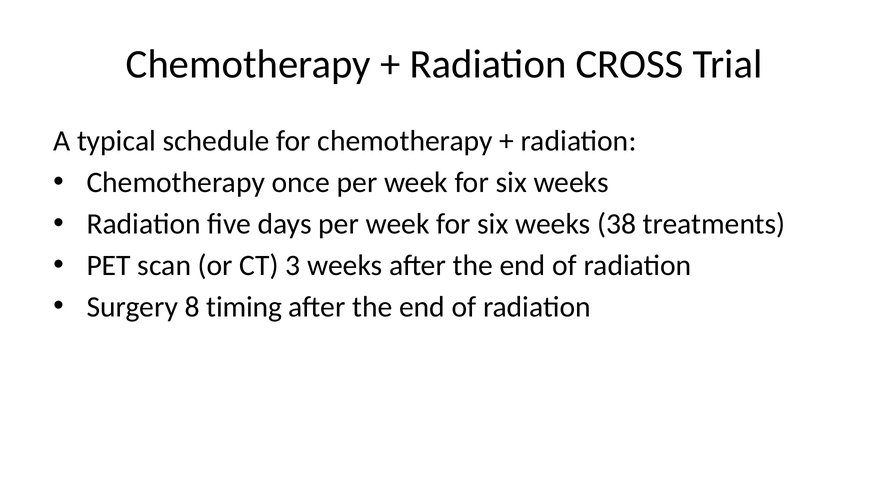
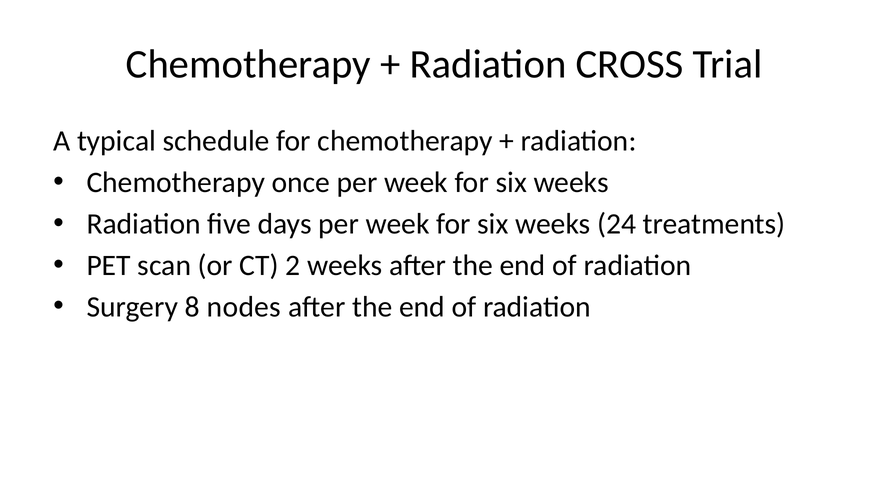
38: 38 -> 24 (617, 224)
3: 3 -> 2 (293, 265)
timing: timing -> nodes (244, 307)
